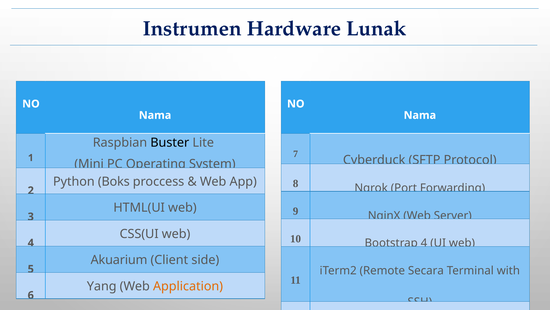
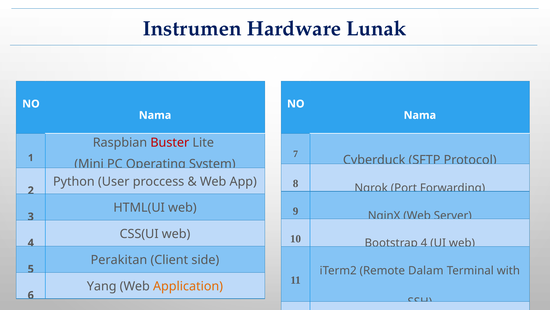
Buster colour: black -> red (170, 142)
Boks: Boks -> User (114, 181)
Akuarium: Akuarium -> Perakitan (119, 260)
Secara: Secara -> Dalam (426, 270)
